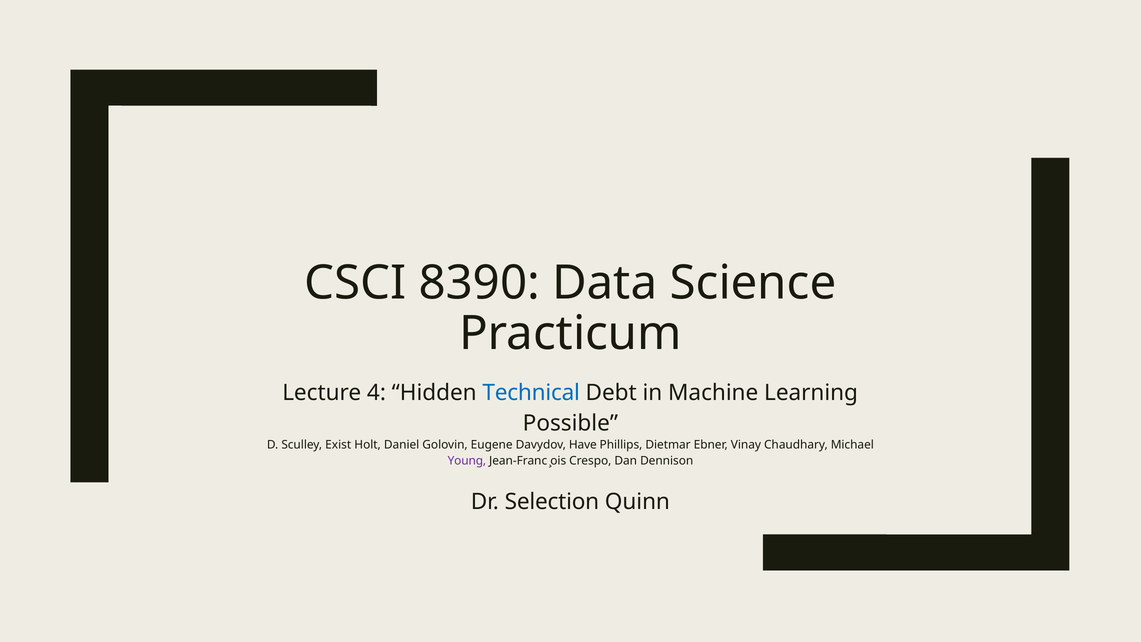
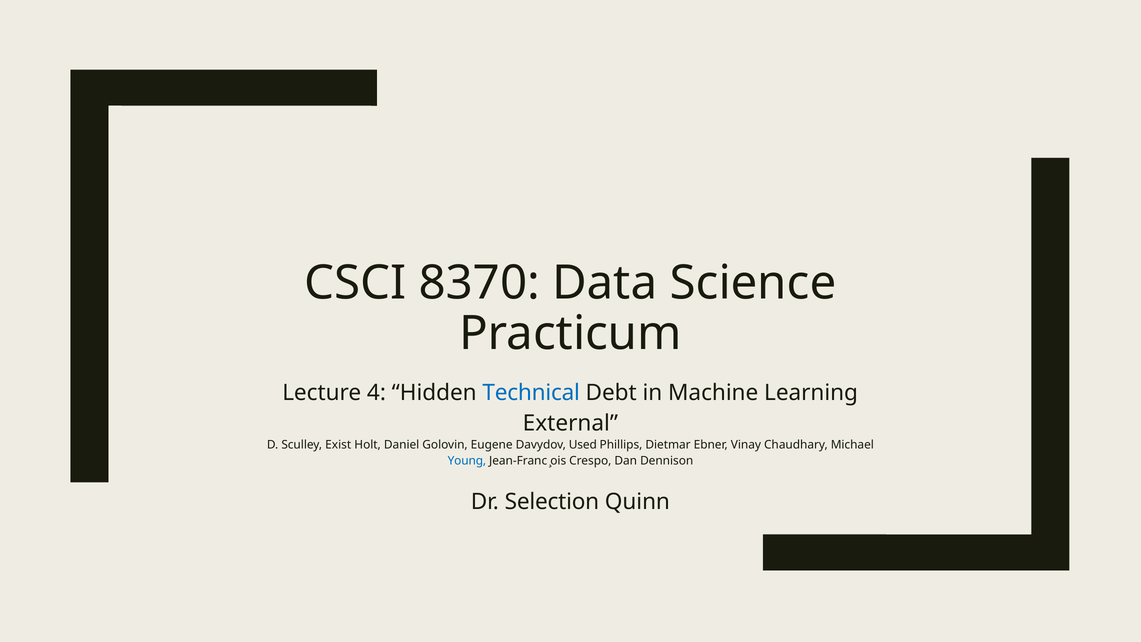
8390: 8390 -> 8370 (479, 283)
Possible: Possible -> External (570, 423)
Have: Have -> Used (583, 445)
Young colour: purple -> blue (467, 461)
